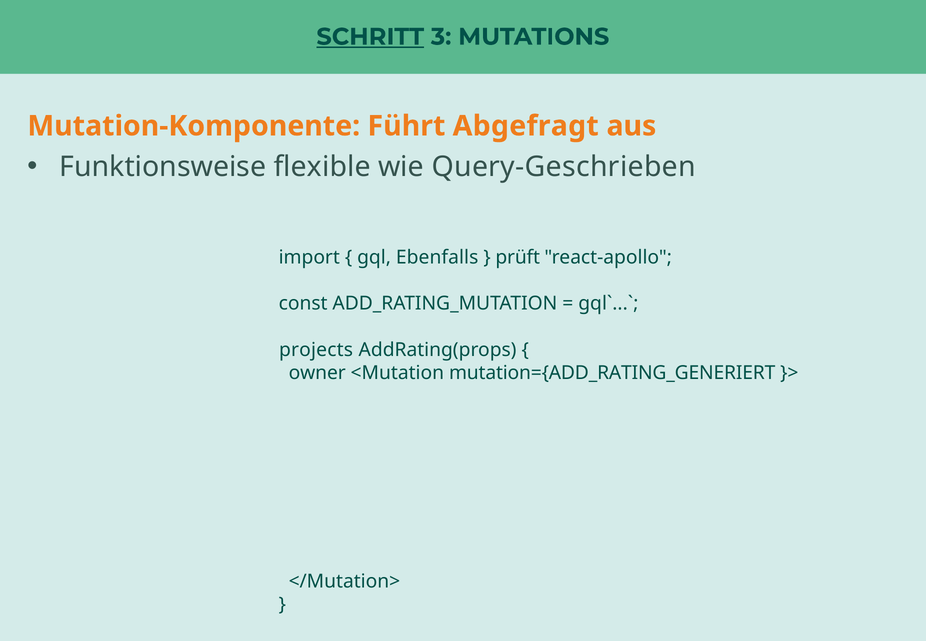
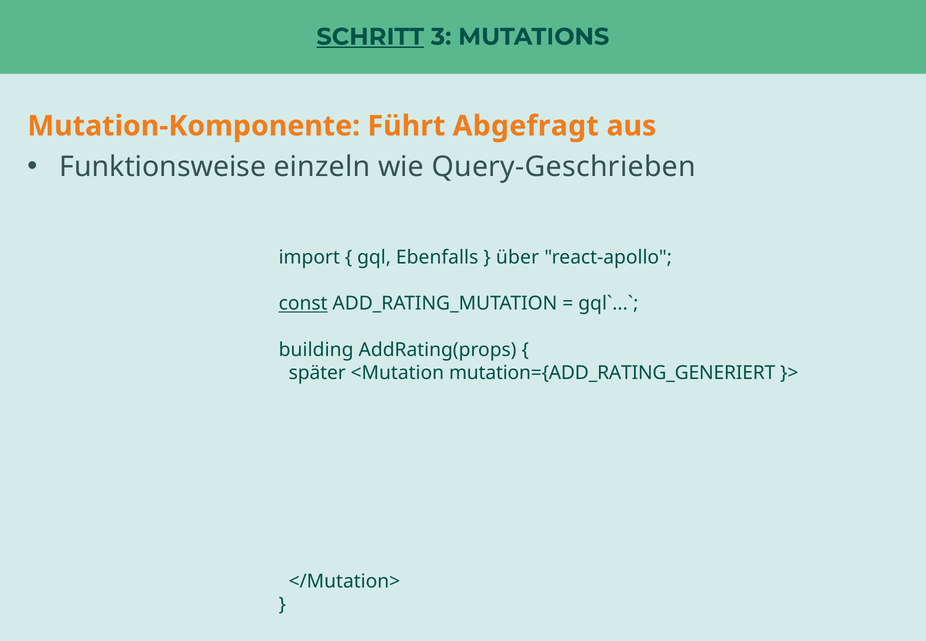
flexible: flexible -> einzeln (322, 167)
prüft: prüft -> über (518, 257)
const underline: none -> present (303, 304)
projects: projects -> building (316, 350)
owner: owner -> später (317, 373)
